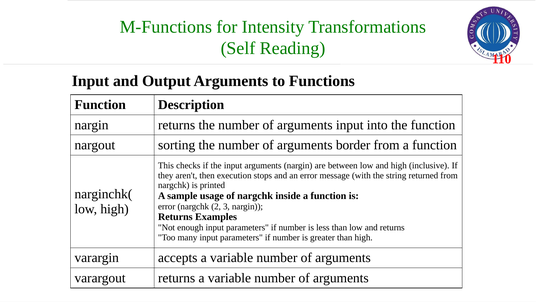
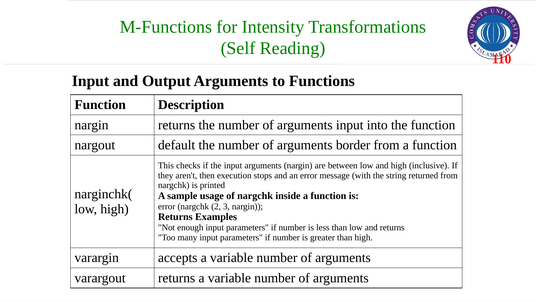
sorting: sorting -> default (177, 145)
